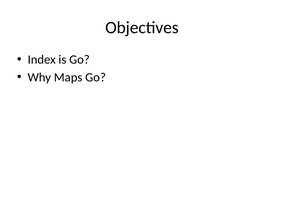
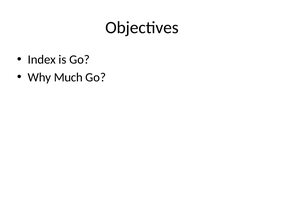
Maps: Maps -> Much (68, 77)
